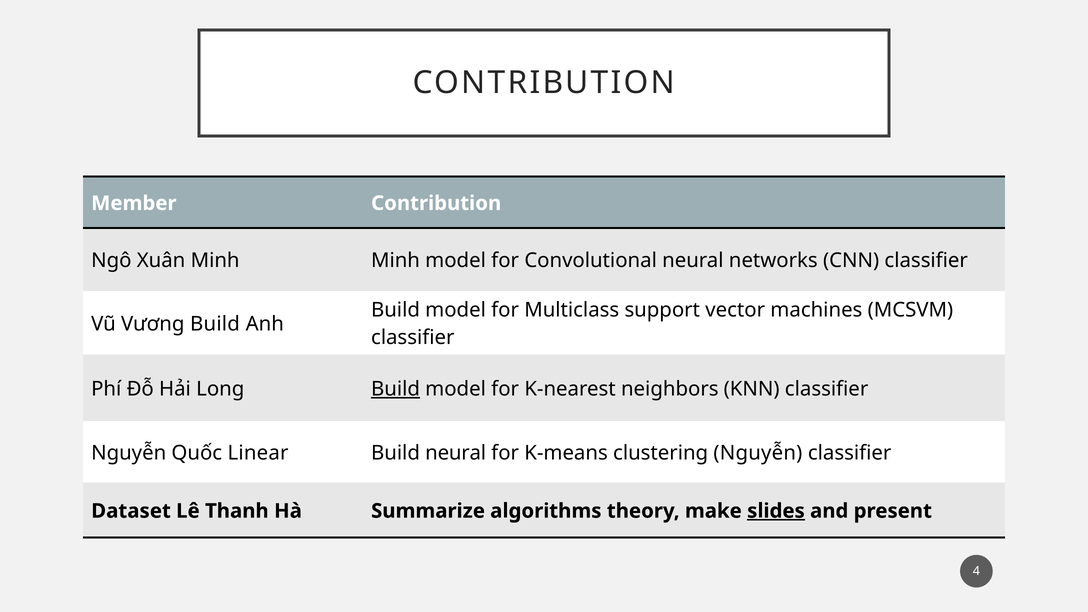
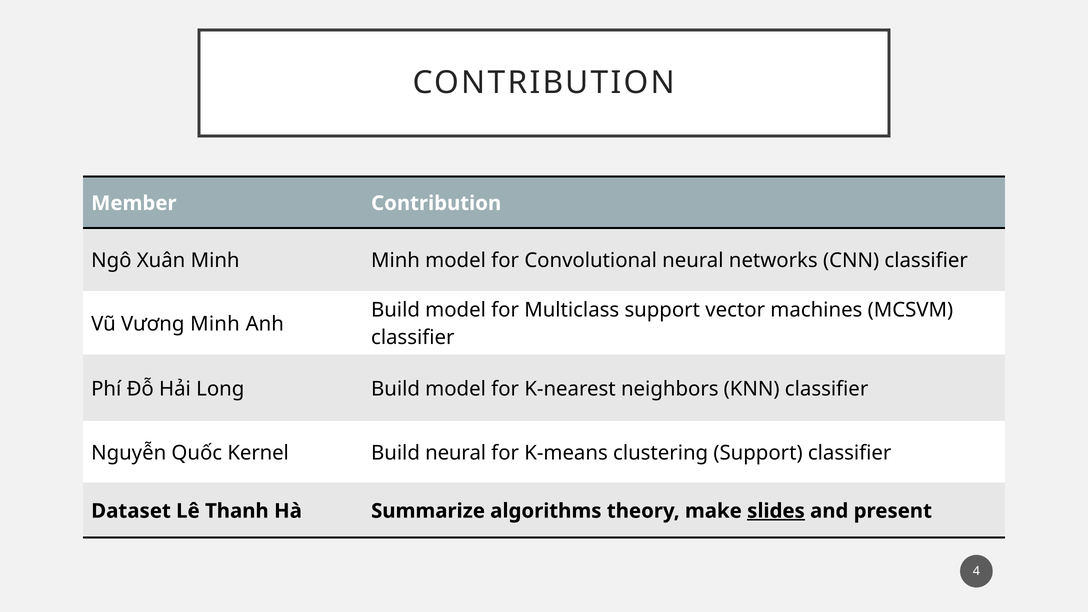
Vương Build: Build -> Minh (215, 324)
Build underline: present -> none (396, 389)
Linear: Linear -> Kernel (258, 453)
clustering Nguyễn: Nguyễn -> Support (758, 453)
